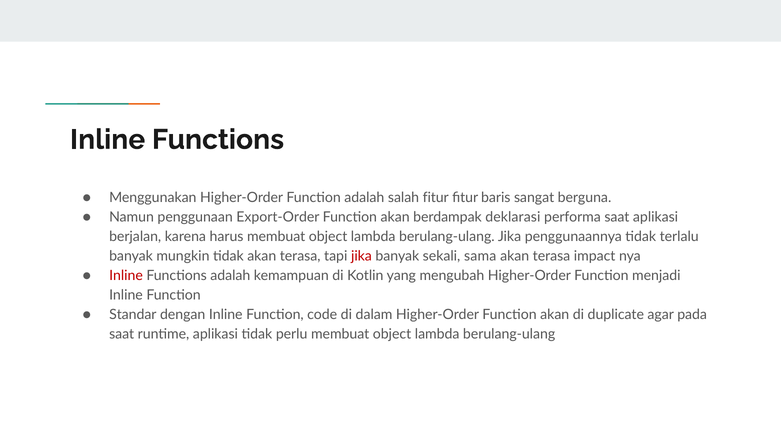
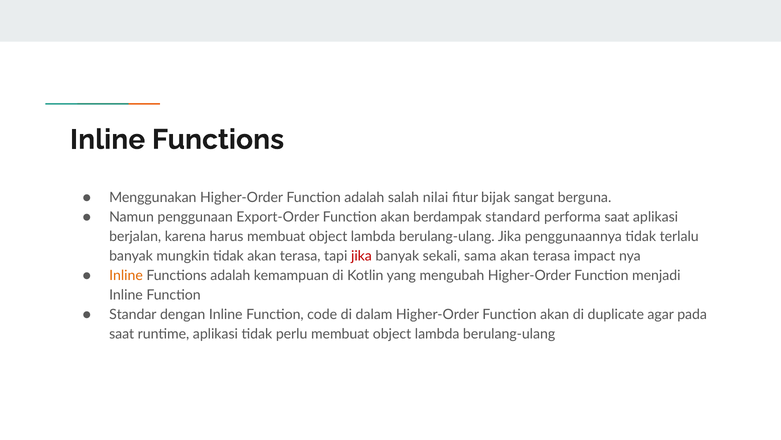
salah fitur: fitur -> nilai (436, 197)
baris: baris -> bijak (496, 197)
deklarasi: deklarasi -> standard (513, 217)
Inline colour: red -> orange (126, 275)
